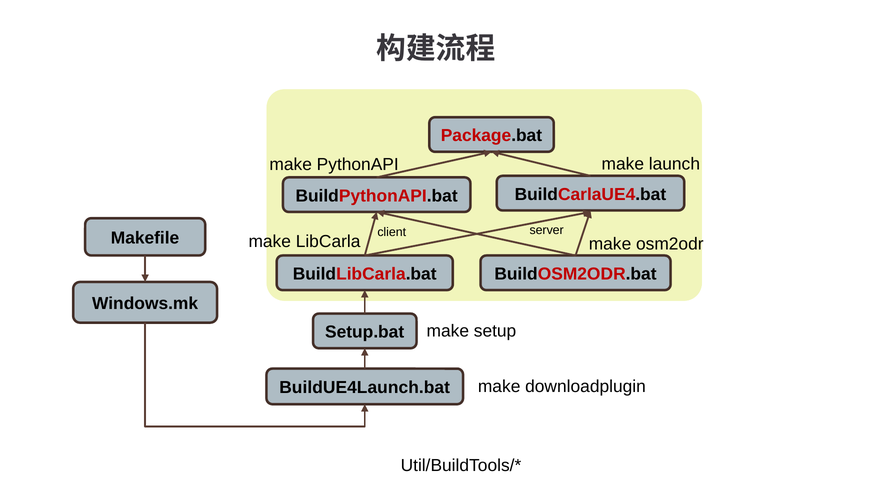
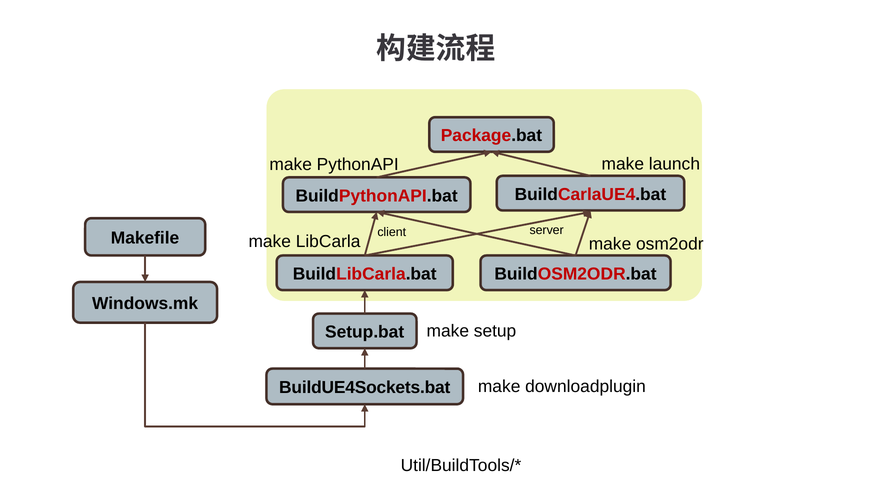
BuildUE4Launch.bat: BuildUE4Launch.bat -> BuildUE4Sockets.bat (365, 387)
